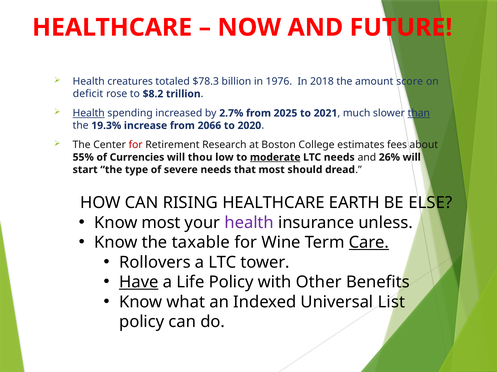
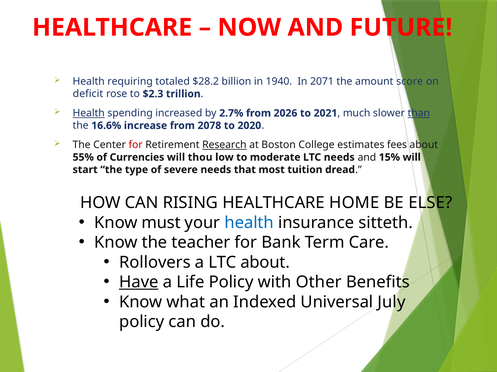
creatures: creatures -> requiring (130, 82)
$78.3: $78.3 -> $28.2 (206, 82)
1976: 1976 -> 1940 (279, 82)
2018: 2018 -> 2071 (322, 82)
$8.2: $8.2 -> $2.3 (153, 94)
2025: 2025 -> 2026 (285, 113)
19.3%: 19.3% -> 16.6% (106, 126)
2066: 2066 -> 2078 (209, 126)
Research underline: none -> present (224, 145)
moderate underline: present -> none (275, 158)
26%: 26% -> 15% (389, 158)
should: should -> tuition (305, 170)
EARTH: EARTH -> HOME (354, 203)
Know most: most -> must (161, 223)
health colour: purple -> blue (249, 223)
unless: unless -> sitteth (386, 223)
taxable: taxable -> teacher (201, 243)
Wine: Wine -> Bank (281, 243)
Care underline: present -> none (369, 243)
LTC tower: tower -> about (265, 263)
List: List -> July (392, 303)
